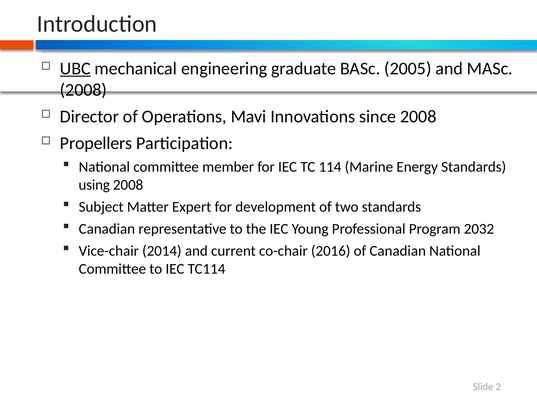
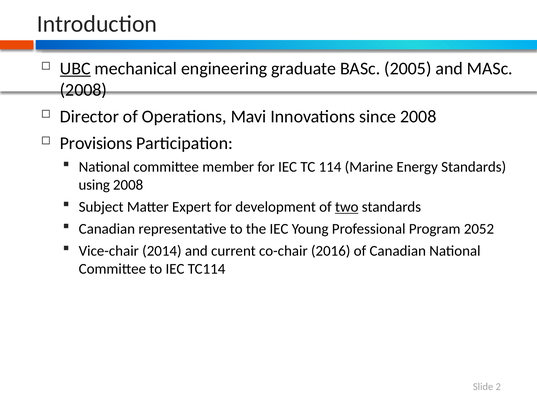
Propellers: Propellers -> Provisions (96, 143)
two underline: none -> present (347, 207)
2032: 2032 -> 2052 (479, 229)
